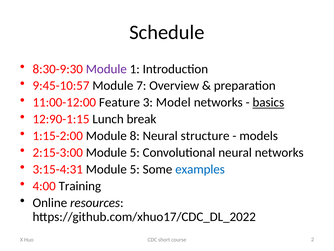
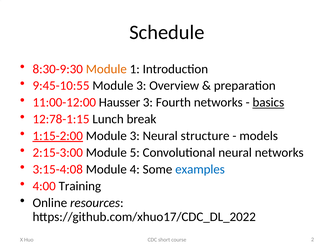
Module colour: purple -> orange (106, 69)
9:45-10:57: 9:45-10:57 -> 9:45-10:55 (61, 86)
7: 7 -> 3 (141, 86)
Feature: Feature -> Hausser (120, 102)
Model: Model -> Fourth (173, 102)
12:90-1:15: 12:90-1:15 -> 12:78-1:15 (61, 119)
1:15-2:00 underline: none -> present (58, 136)
8: 8 -> 3 (135, 136)
3:15-4:31: 3:15-4:31 -> 3:15-4:08 (58, 169)
5: 5 -> 4 (135, 169)
